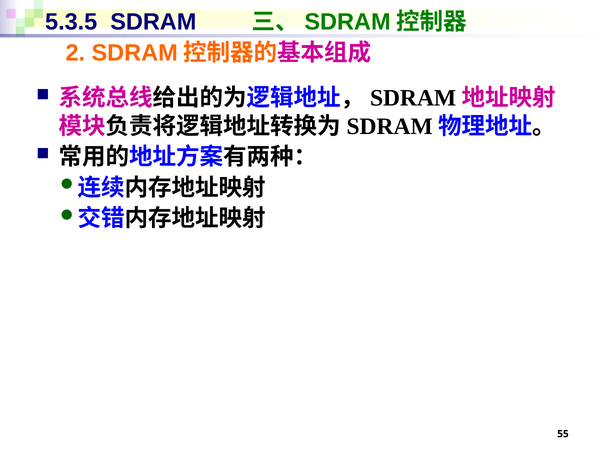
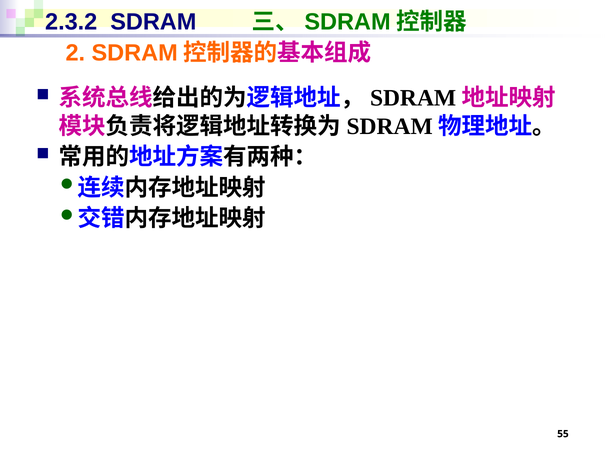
5.3.5: 5.3.5 -> 2.3.2 (71, 22)
